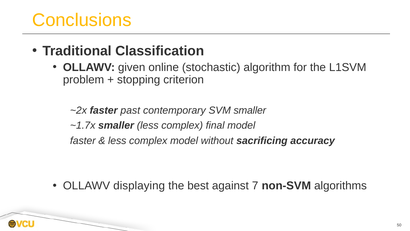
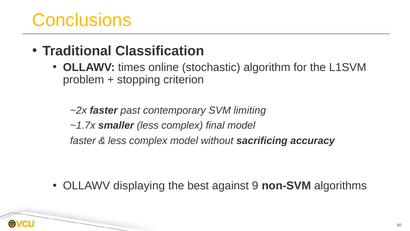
given: given -> times (132, 67)
SVM smaller: smaller -> limiting (250, 110)
7: 7 -> 9 (255, 186)
